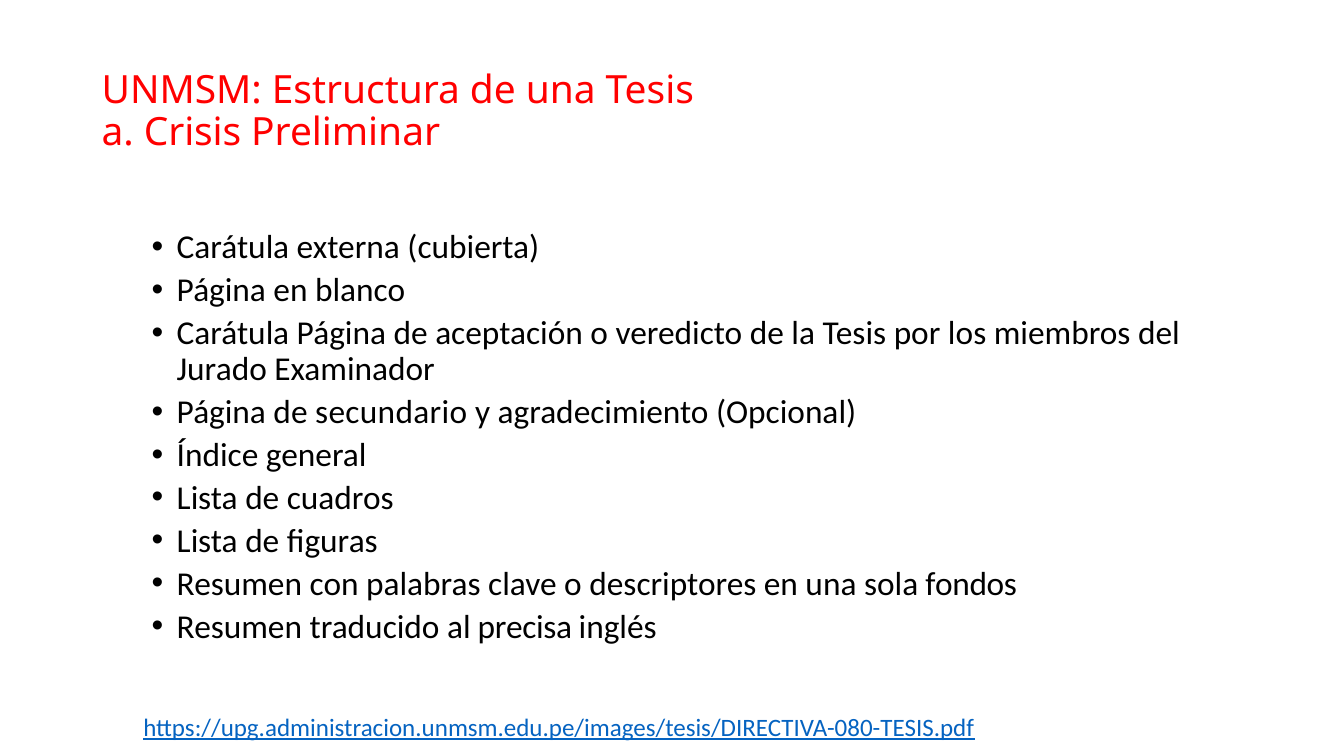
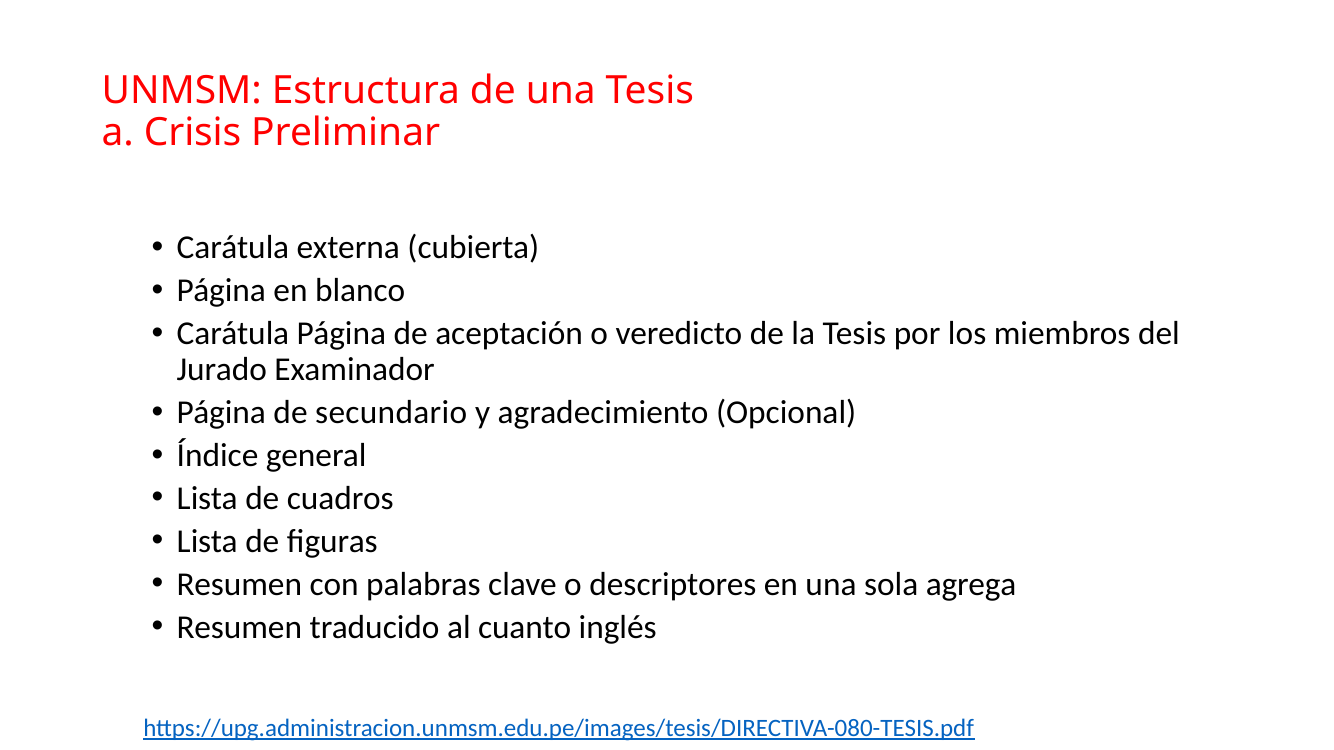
fondos: fondos -> agrega (971, 584)
precisa: precisa -> cuanto (525, 627)
